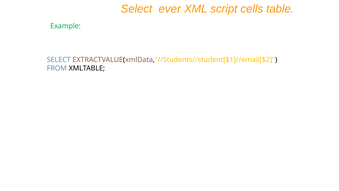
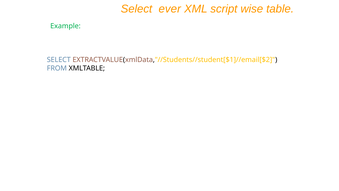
cells: cells -> wise (252, 9)
